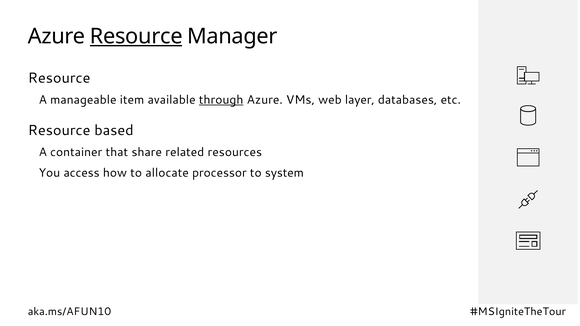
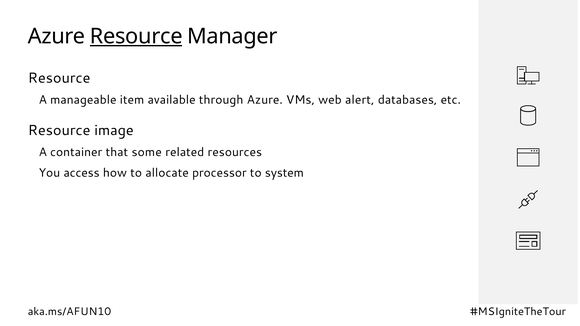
through underline: present -> none (221, 100)
layer: layer -> alert (360, 100)
based: based -> image (114, 130)
share: share -> some (147, 152)
